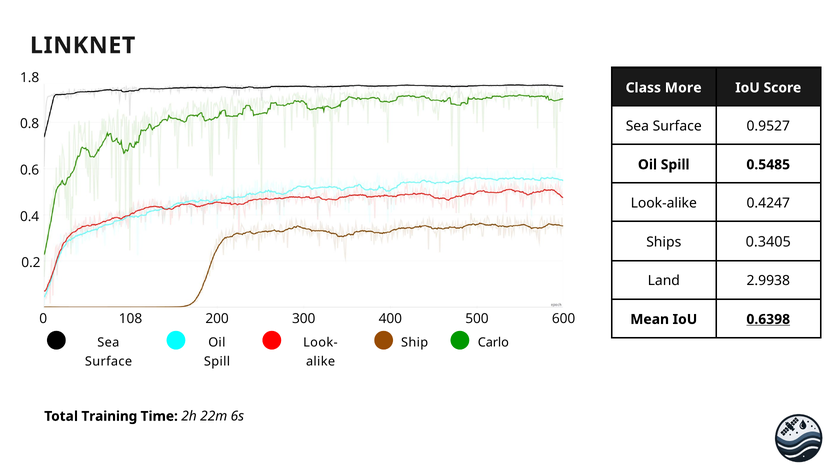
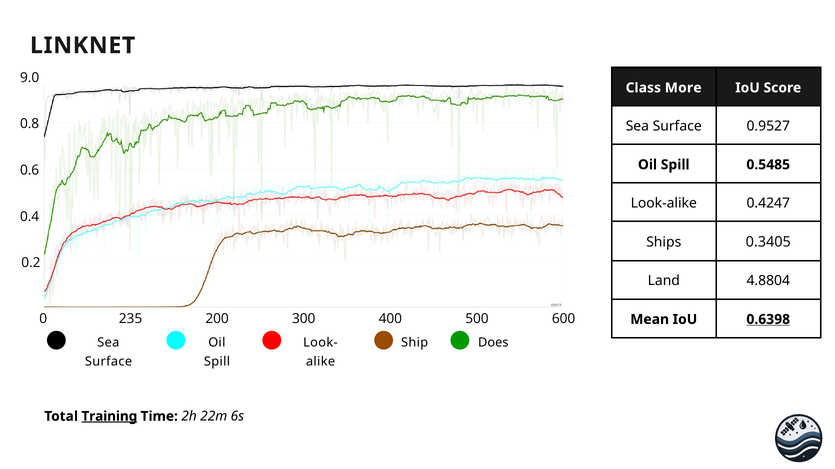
1.8: 1.8 -> 9.0 (30, 78)
2.9938: 2.9938 -> 4.8804 (768, 281)
108: 108 -> 235 (131, 319)
Carlo: Carlo -> Does (493, 343)
Training underline: none -> present (109, 417)
